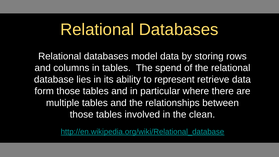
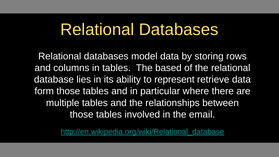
spend: spend -> based (168, 68)
clean: clean -> email (202, 114)
